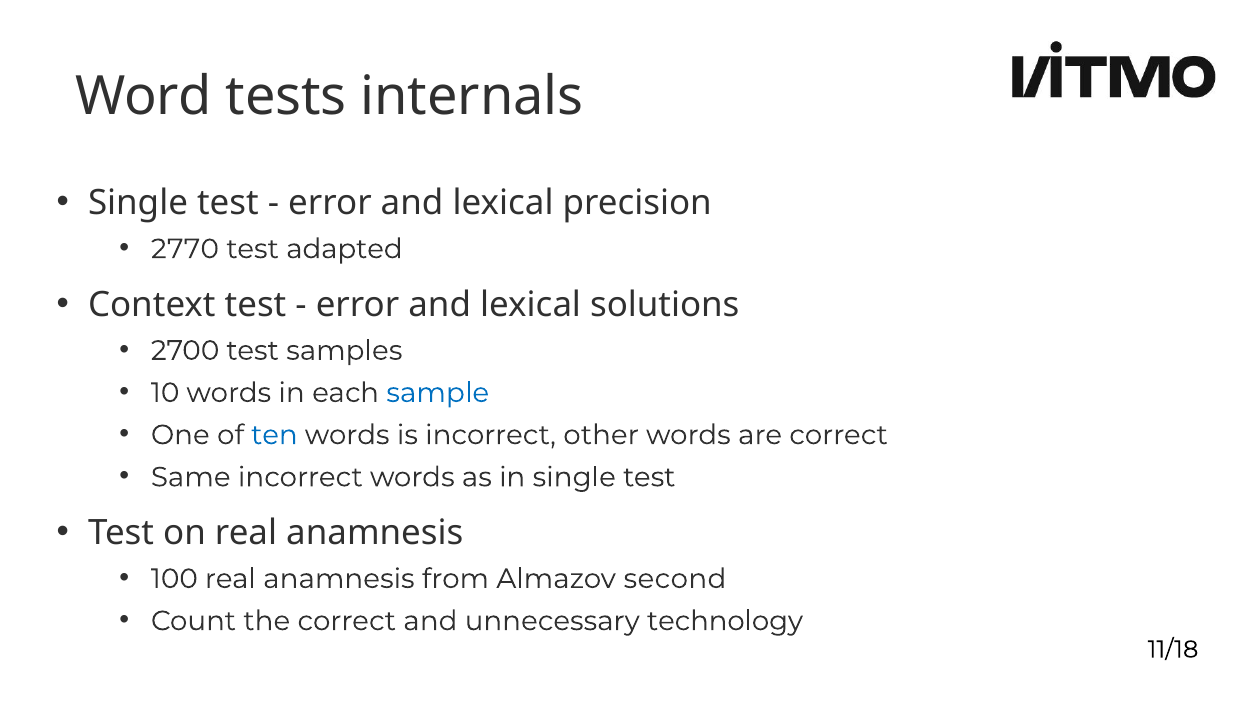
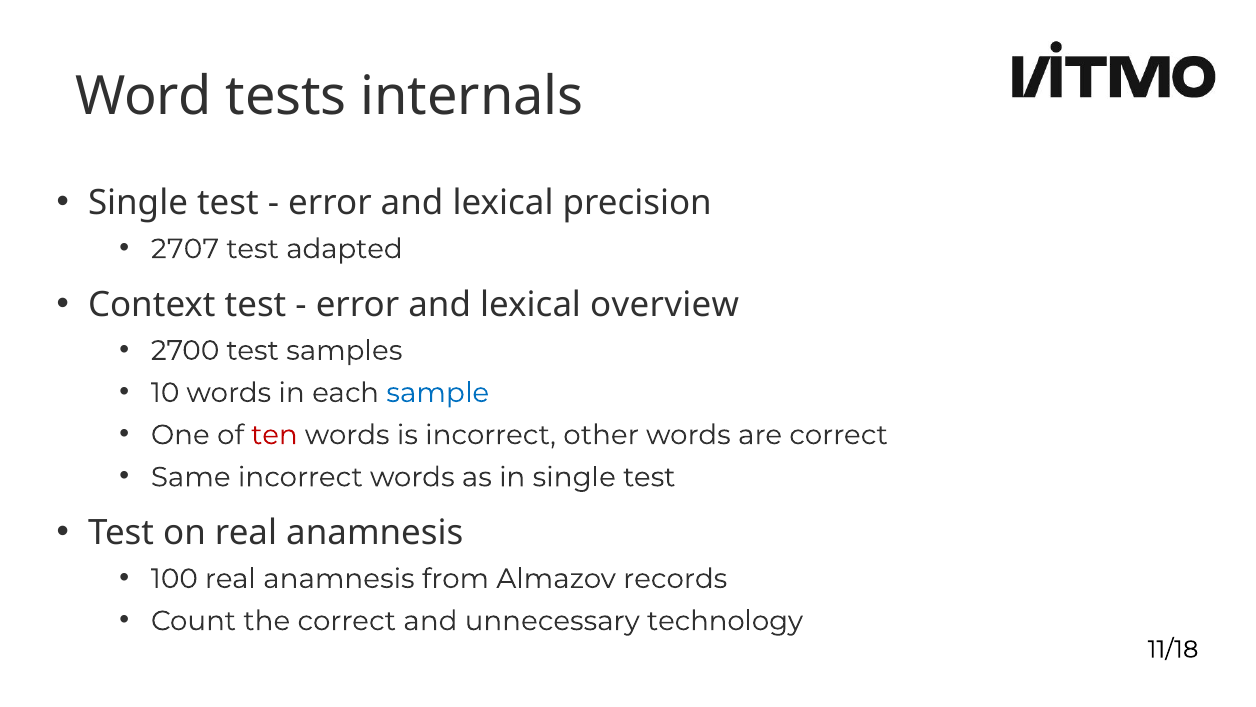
2770: 2770 -> 2707 (185, 249)
solutions: solutions -> overview (665, 304)
ten colour: blue -> red (274, 435)
second: second -> records (675, 578)
